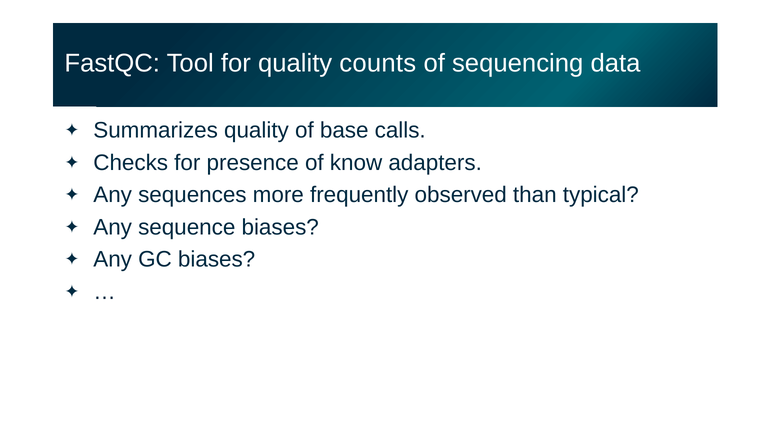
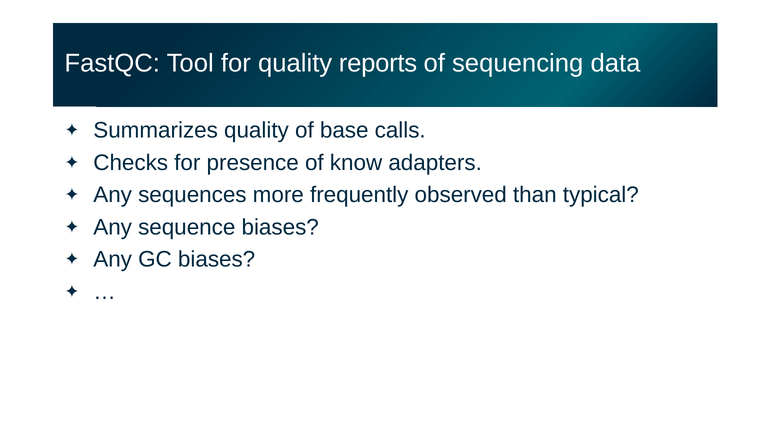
counts: counts -> reports (378, 63)
